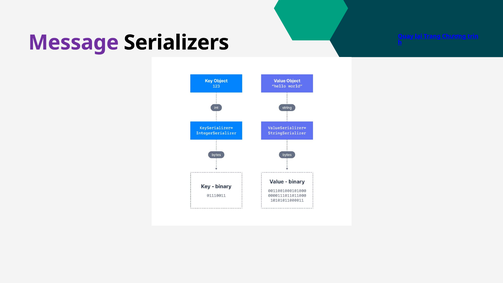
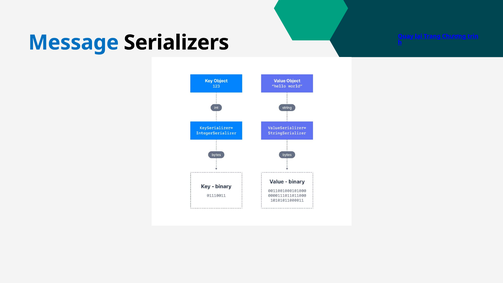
Message colour: purple -> blue (74, 43)
